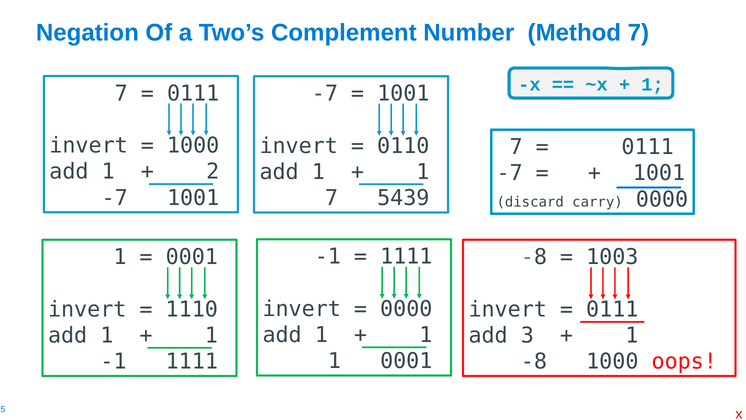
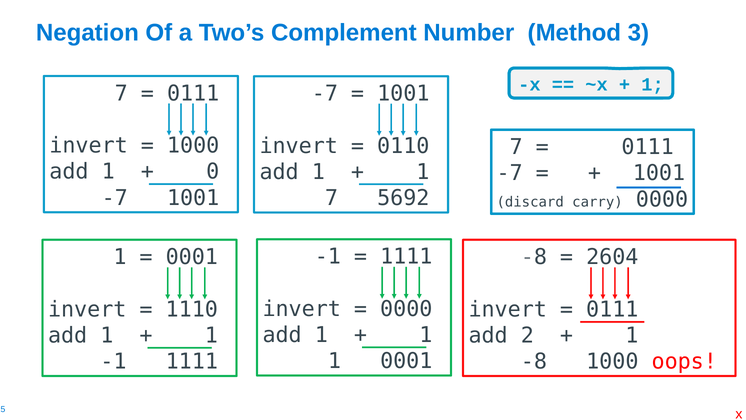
Method 7: 7 -> 3 (638, 33)
2: 2 -> 0 (213, 172)
5439: 5439 -> 5692 (403, 198)
1003: 1003 -> 2604 (612, 257)
3: 3 -> 2 (527, 335)
